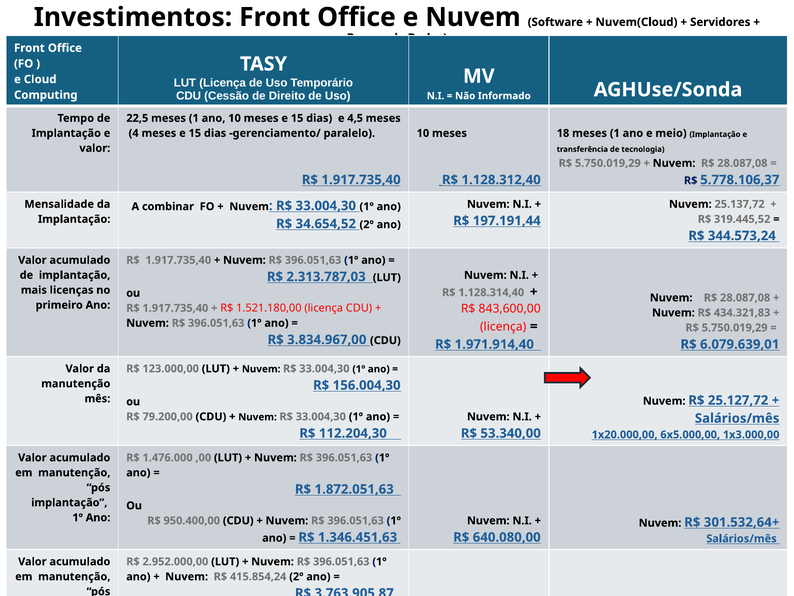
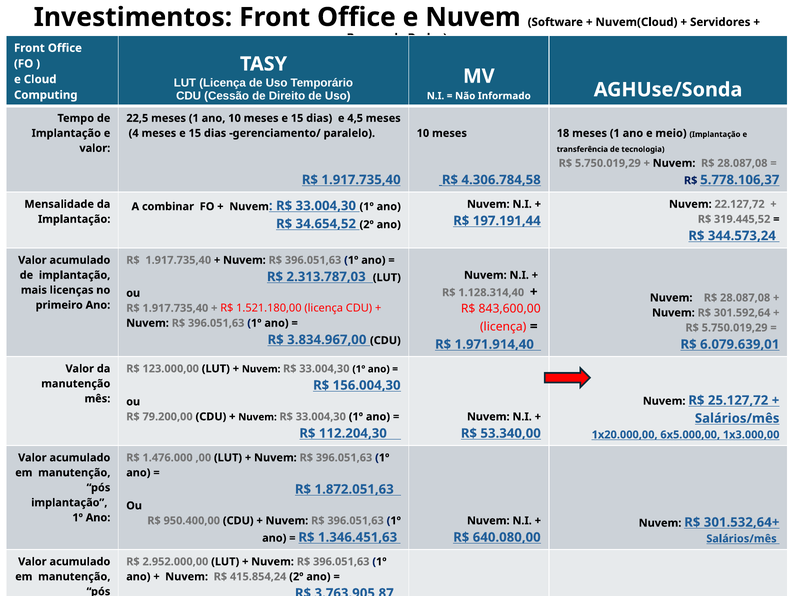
1.128.312,40: 1.128.312,40 -> 4.306.784,58 (501, 180)
25.137,72: 25.137,72 -> 22.127,72 (740, 204)
434.321,83: 434.321,83 -> 301.592,64 (742, 312)
